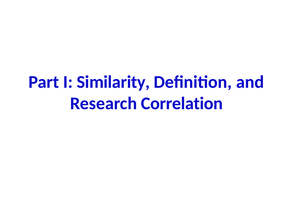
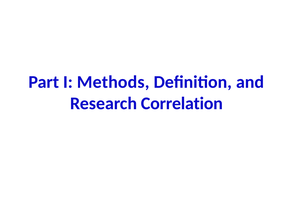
Similarity: Similarity -> Methods (113, 82)
